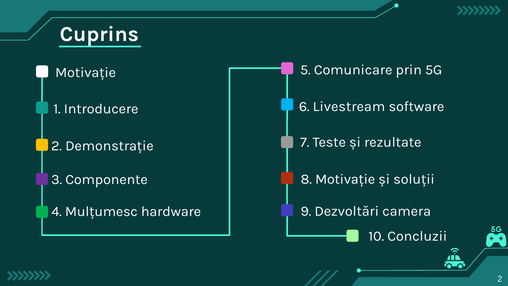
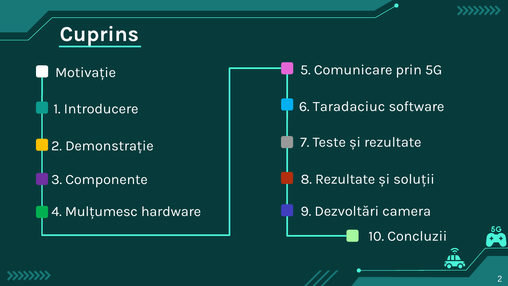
Livestream: Livestream -> Taradaciuc (349, 106)
8 Motivație: Motivație -> Rezultate (345, 179)
